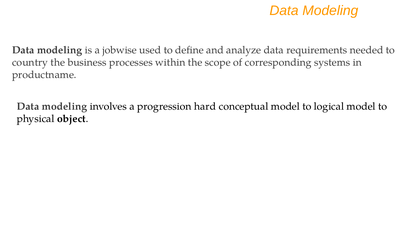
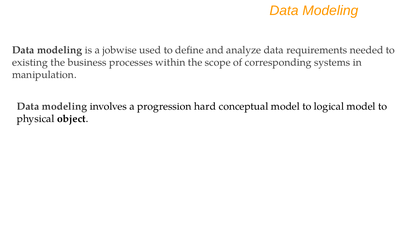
country: country -> existing (30, 62)
productname: productname -> manipulation (44, 75)
